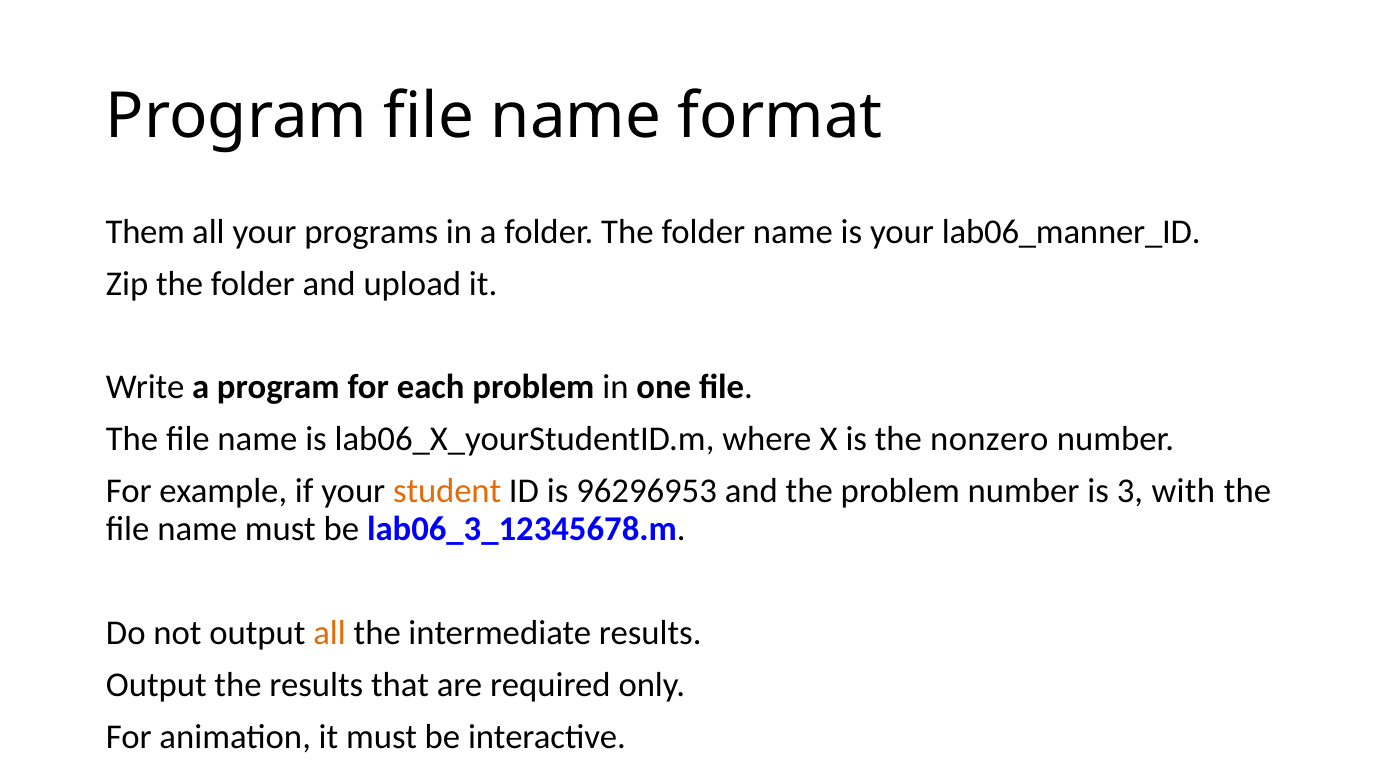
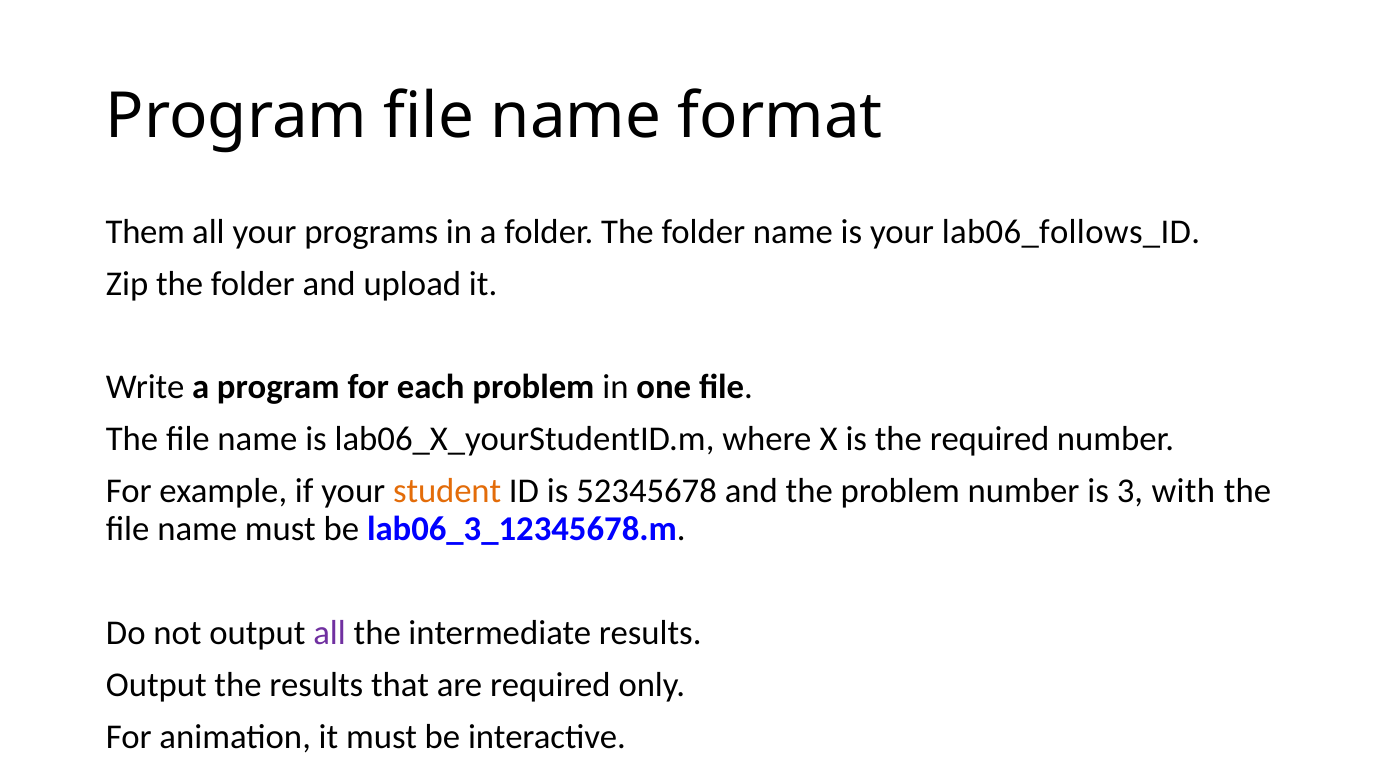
lab06_manner_ID: lab06_manner_ID -> lab06_follows_ID (1071, 232)
the nonzero: nonzero -> required (990, 440)
96296953: 96296953 -> 52345678 (647, 492)
all colour: orange -> purple (330, 633)
